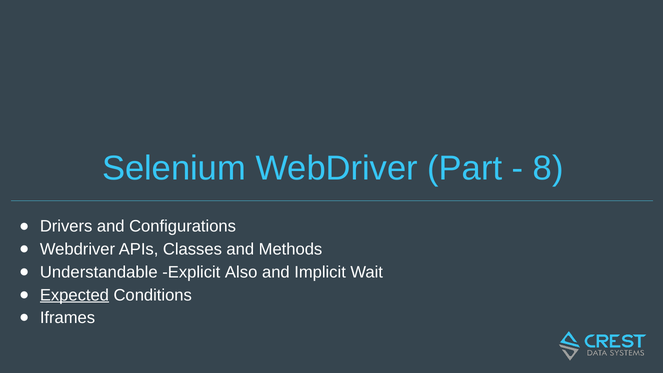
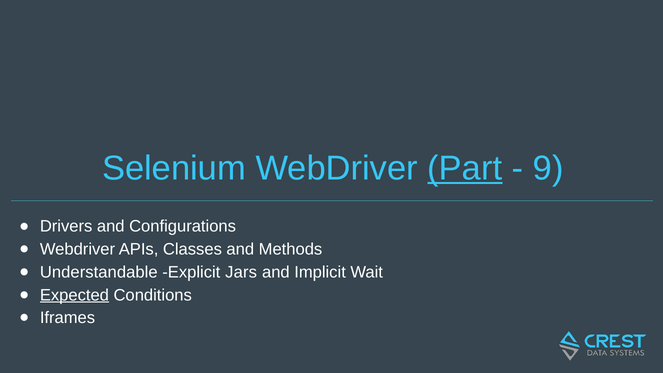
Part underline: none -> present (465, 168)
8: 8 -> 9 (548, 168)
Also: Also -> Jars (241, 272)
